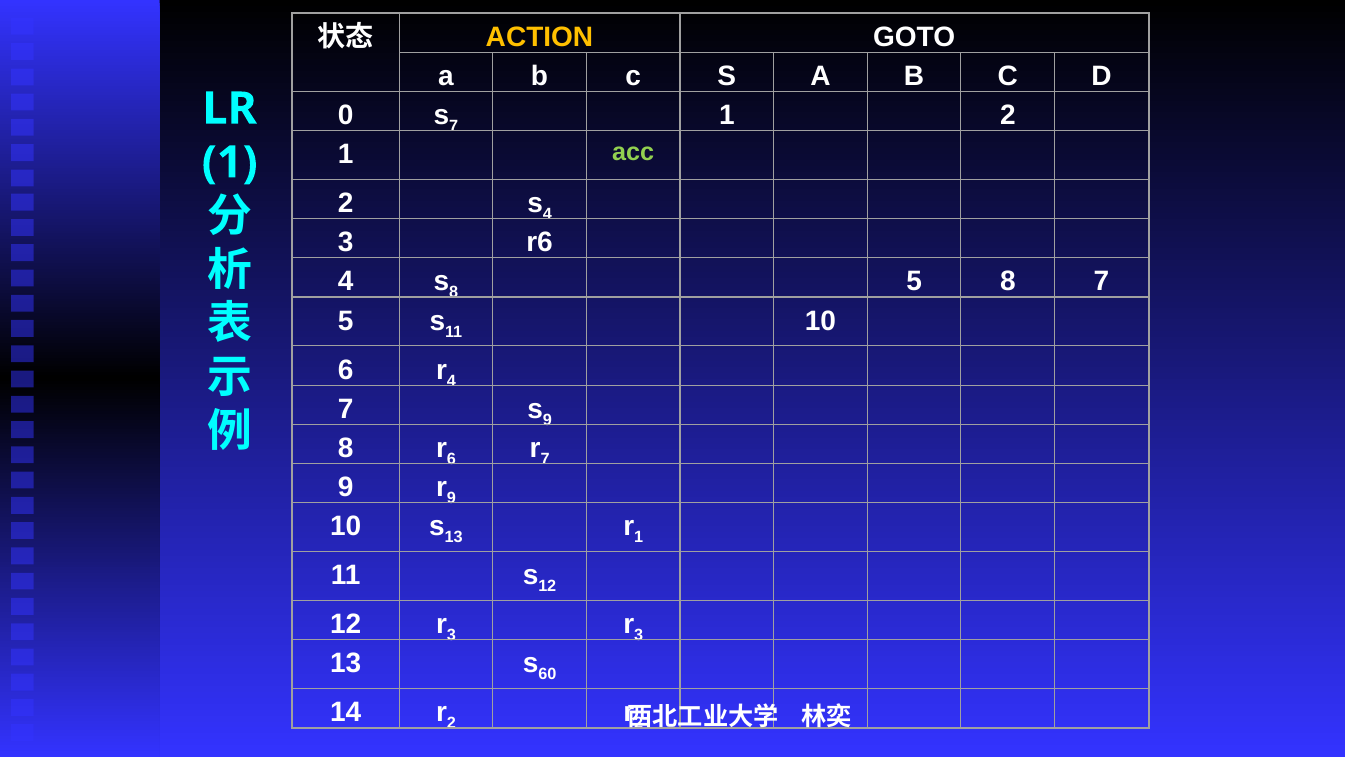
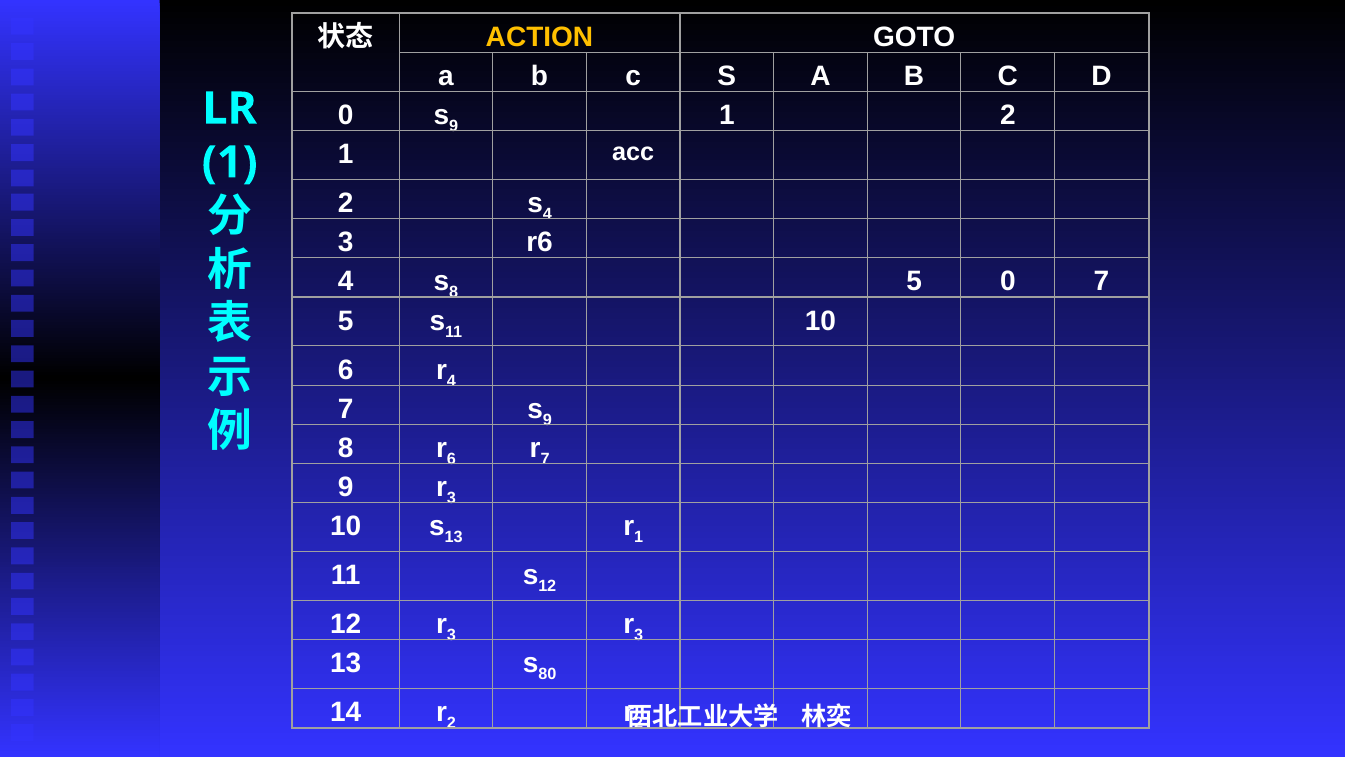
0 s 7: 7 -> 9 (454, 126)
acc colour: light green -> white (633, 152)
5 8: 8 -> 0 (1008, 281)
9: 9 -> 3 (451, 498)
60: 60 -> 80 (547, 674)
